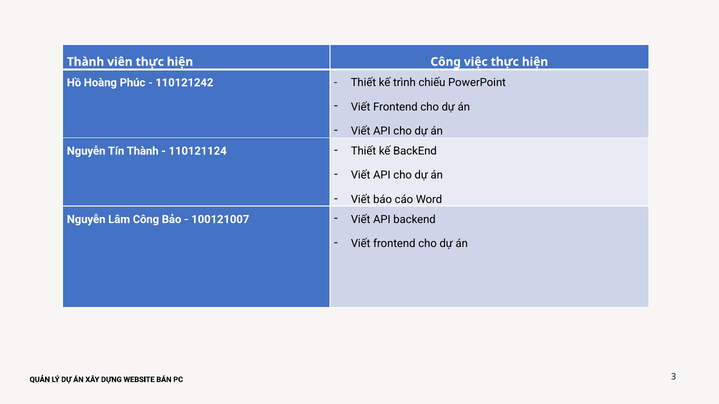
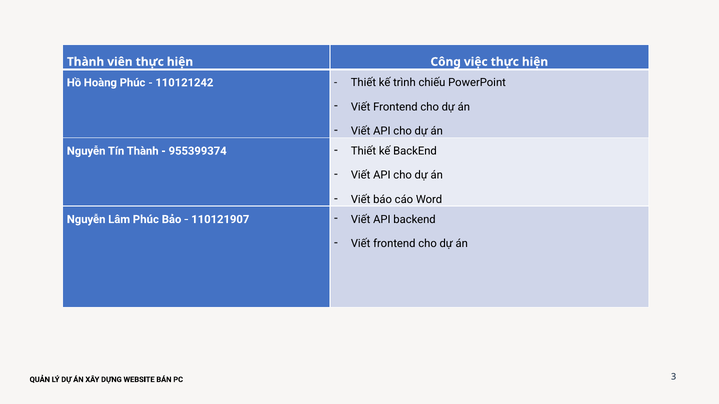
110121124: 110121124 -> 955399374 (198, 151)
Lâm Công: Công -> Phúc (146, 220)
100121007: 100121007 -> 110121907 (220, 220)
